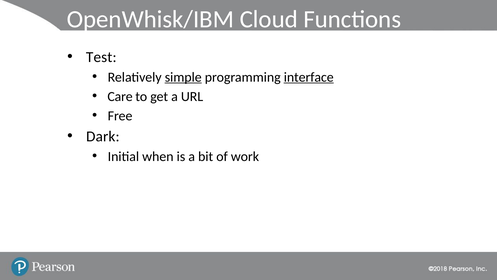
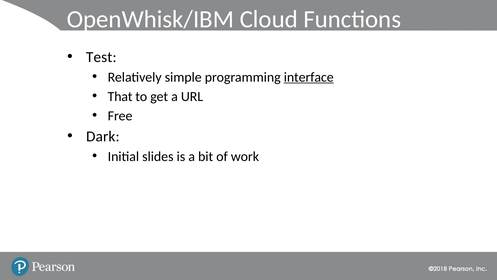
simple underline: present -> none (183, 77)
Care: Care -> That (120, 96)
when: when -> slides (158, 156)
